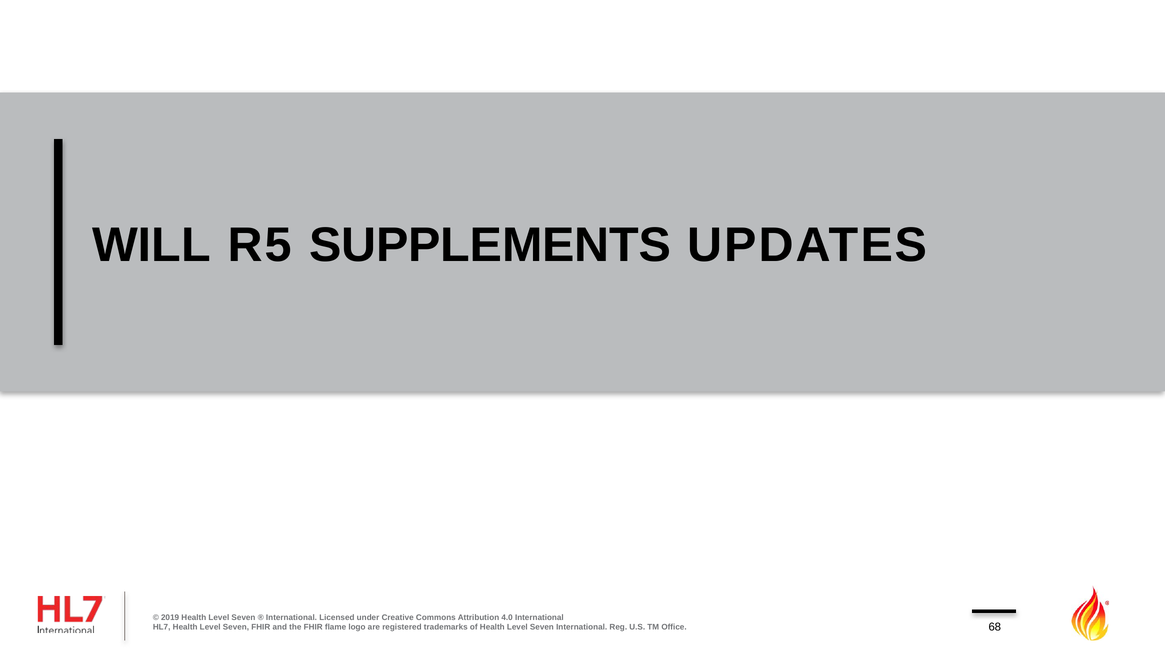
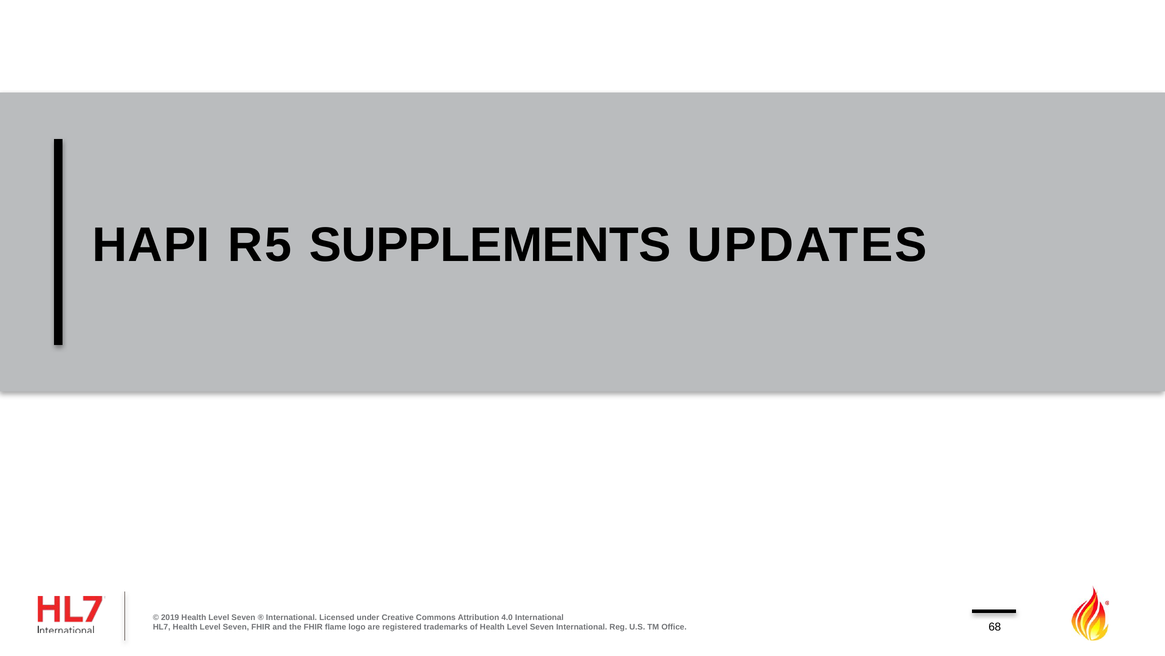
WILL: WILL -> HAPI (151, 245)
